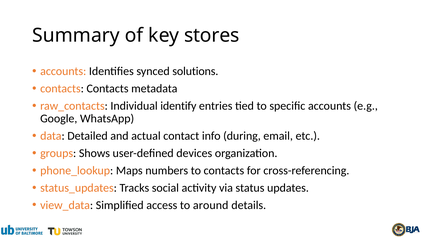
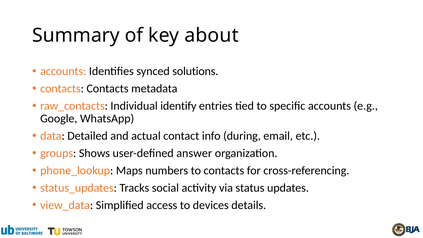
stores: stores -> about (212, 36)
devices: devices -> answer (194, 153)
around: around -> devices (211, 205)
